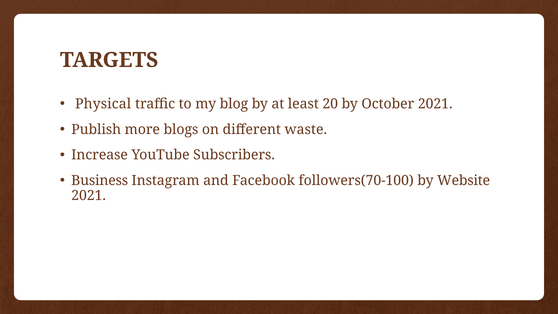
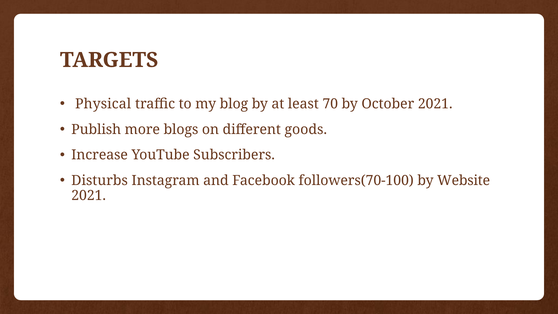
20: 20 -> 70 (330, 104)
waste: waste -> goods (306, 129)
Business: Business -> Disturbs (100, 180)
